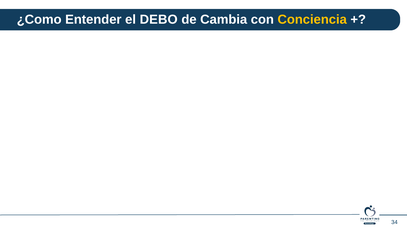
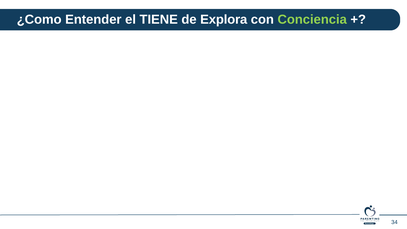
DEBO: DEBO -> TIENE (159, 20)
Cambia: Cambia -> Explora (224, 20)
Conciencia colour: yellow -> light green (312, 20)
